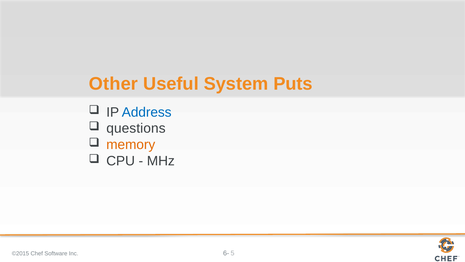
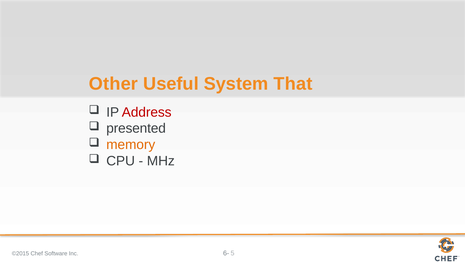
Puts: Puts -> That (293, 84)
Address colour: blue -> red (147, 112)
questions: questions -> presented (136, 128)
